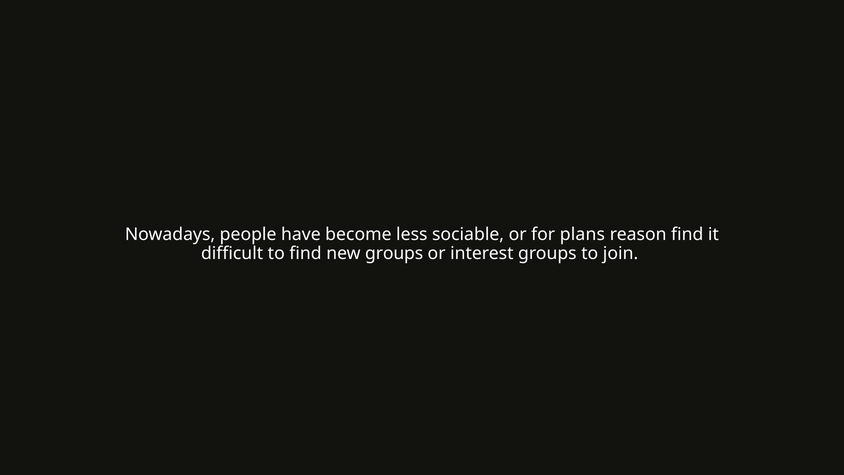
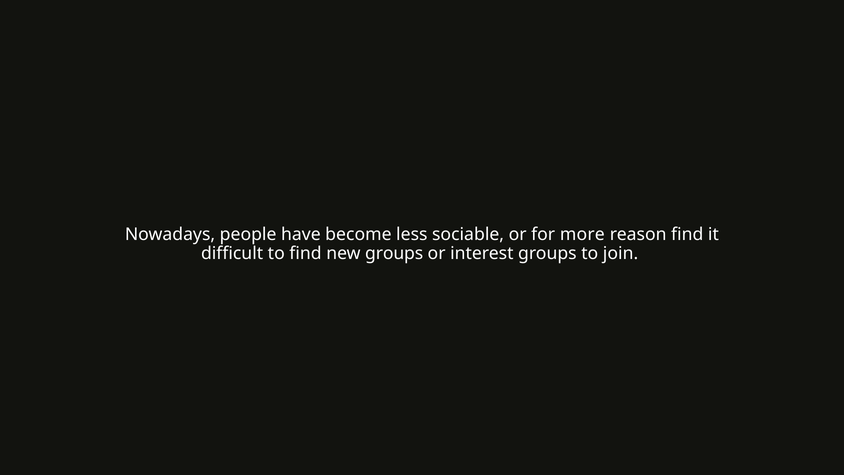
plans: plans -> more (582, 234)
